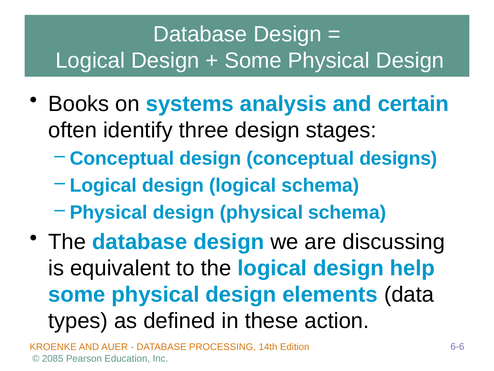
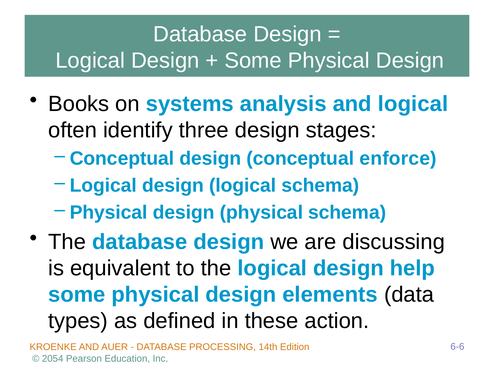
and certain: certain -> logical (413, 104)
designs: designs -> enforce (398, 158)
2085: 2085 -> 2054 (53, 358)
